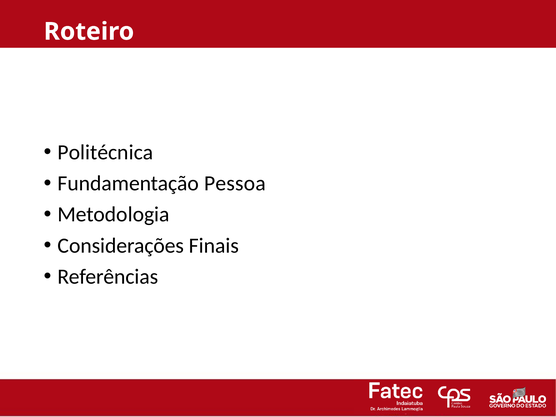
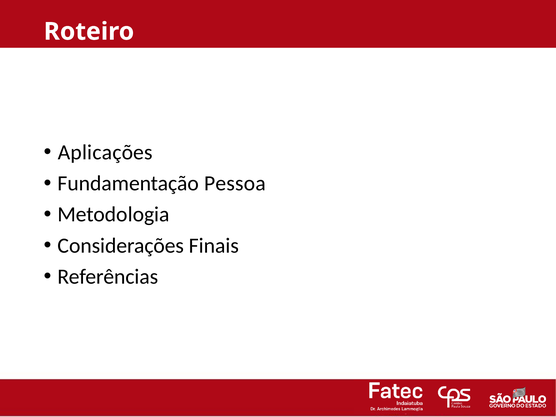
Politécnica: Politécnica -> Aplicações (105, 152)
